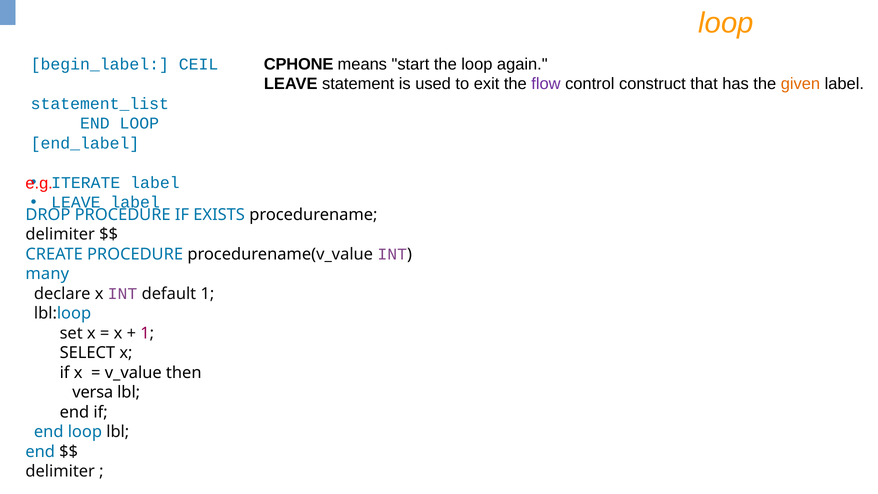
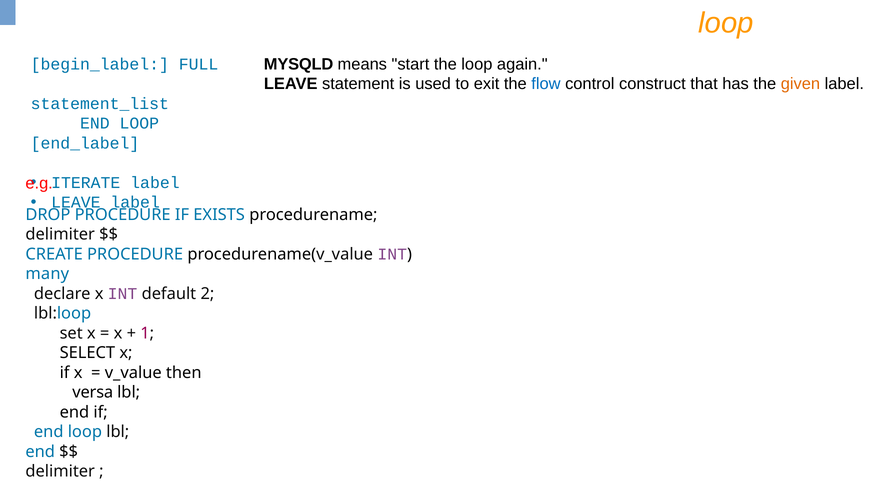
CPHONE: CPHONE -> MYSQLD (299, 64)
CEIL: CEIL -> FULL (199, 64)
flow colour: purple -> blue (546, 84)
default 1: 1 -> 2 (207, 294)
